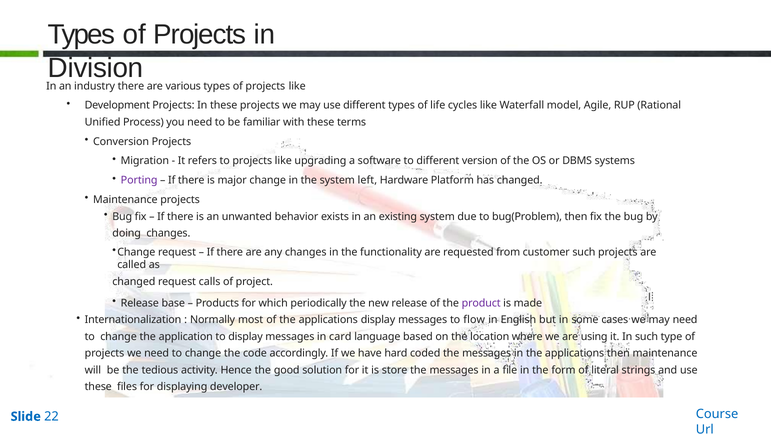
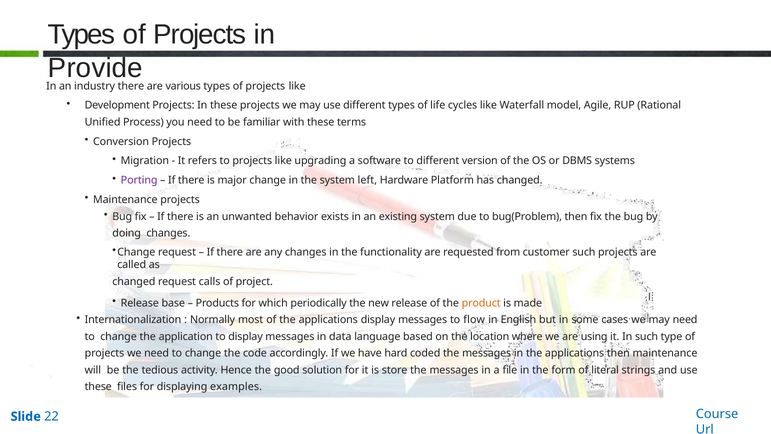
Division: Division -> Provide (95, 68)
product colour: purple -> orange (481, 303)
card: card -> data (340, 337)
developer: developer -> examples (236, 387)
